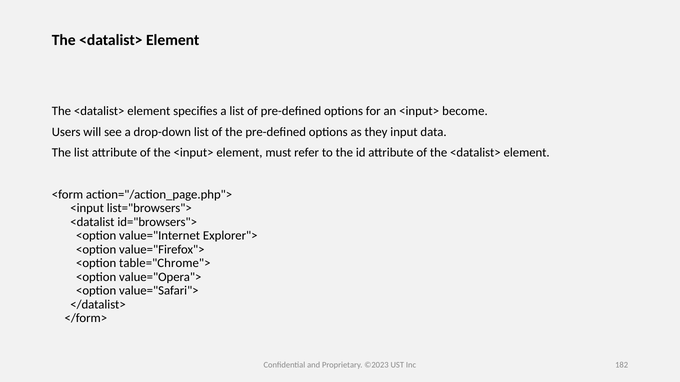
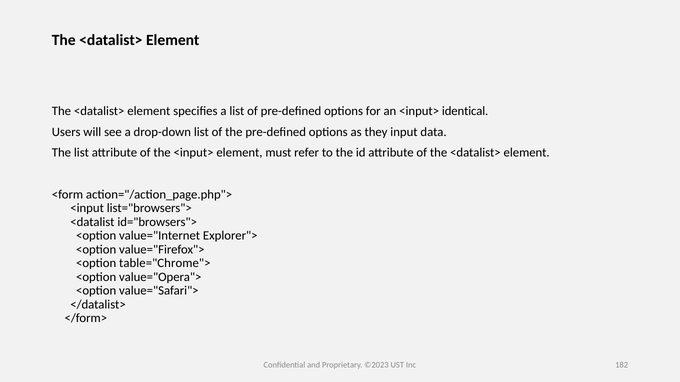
become: become -> identical (465, 111)
